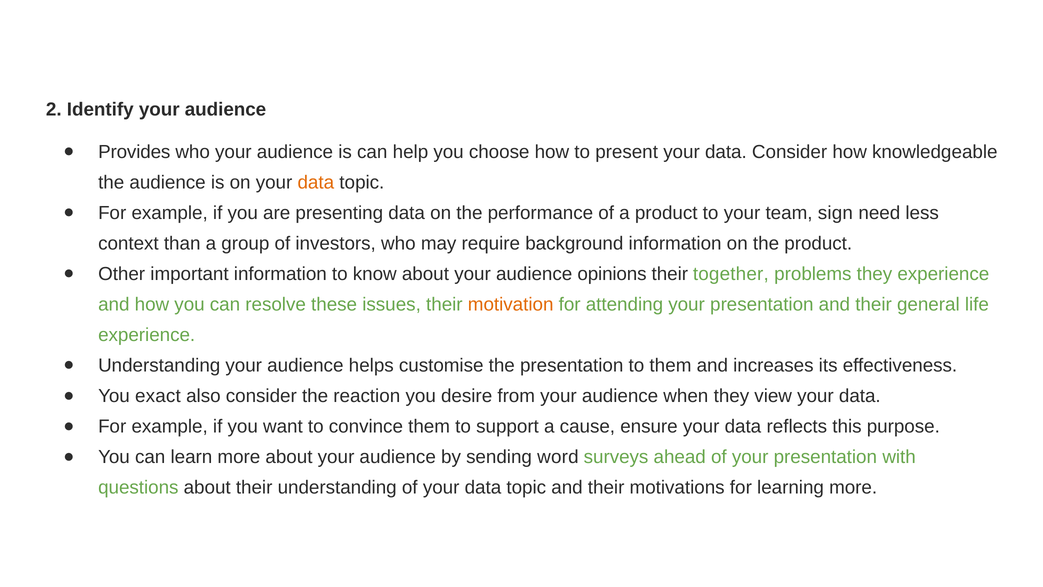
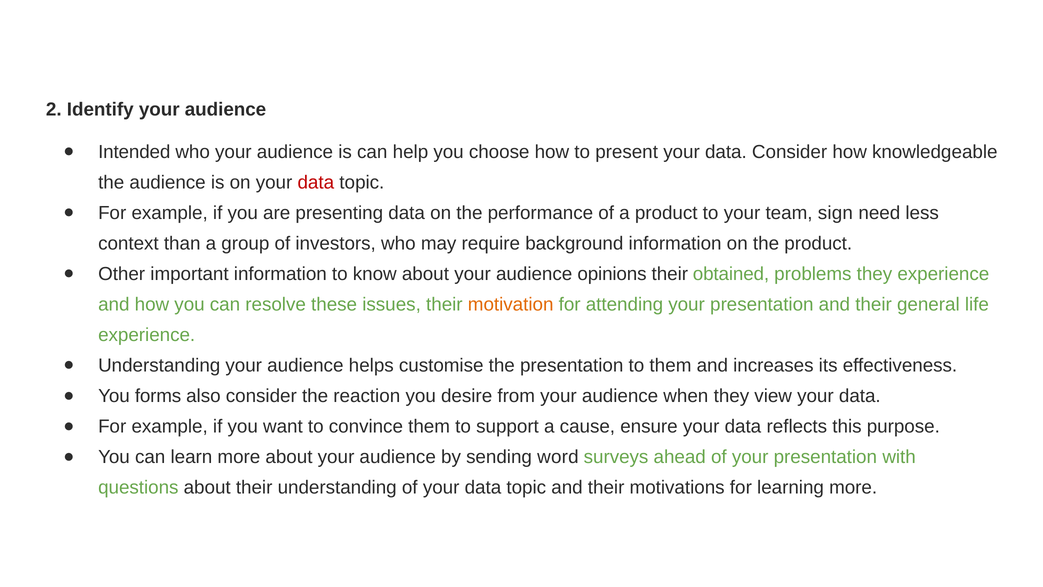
Provides: Provides -> Intended (134, 152)
data colour: orange -> red (316, 182)
together: together -> obtained (731, 274)
exact: exact -> forms (158, 396)
